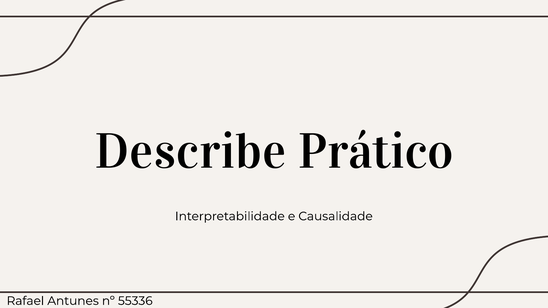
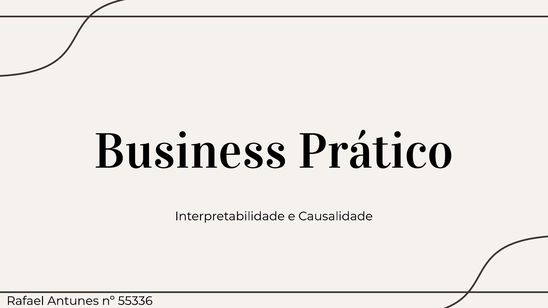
Describe: Describe -> Business (191, 152)
